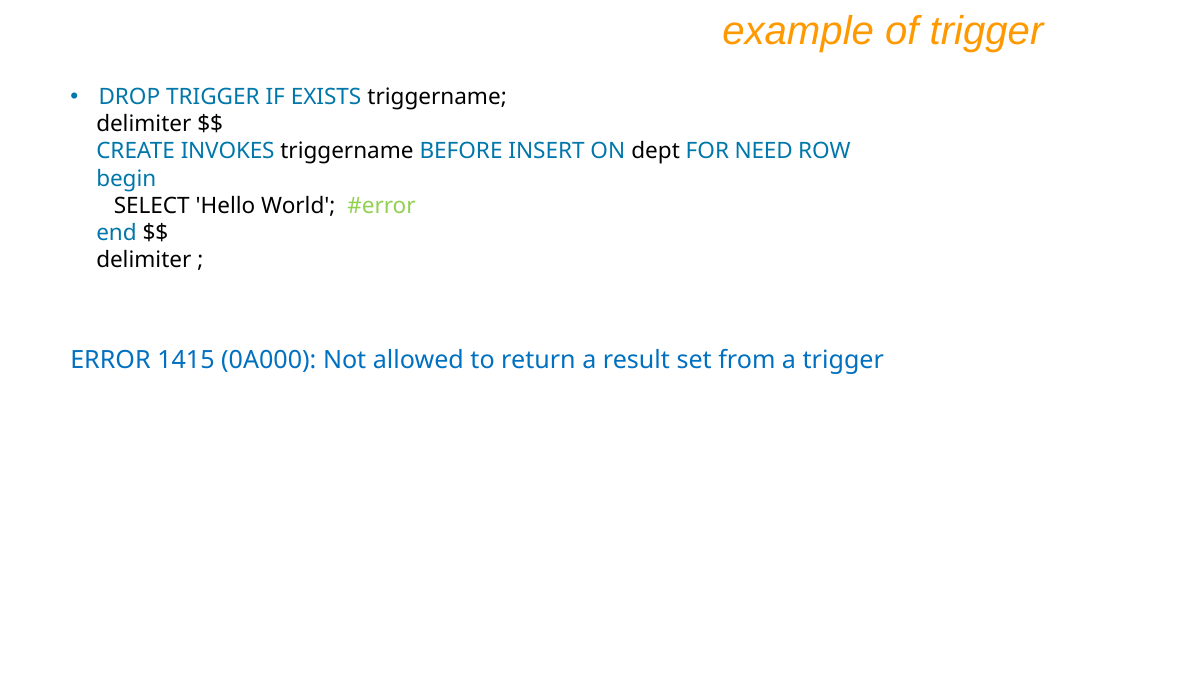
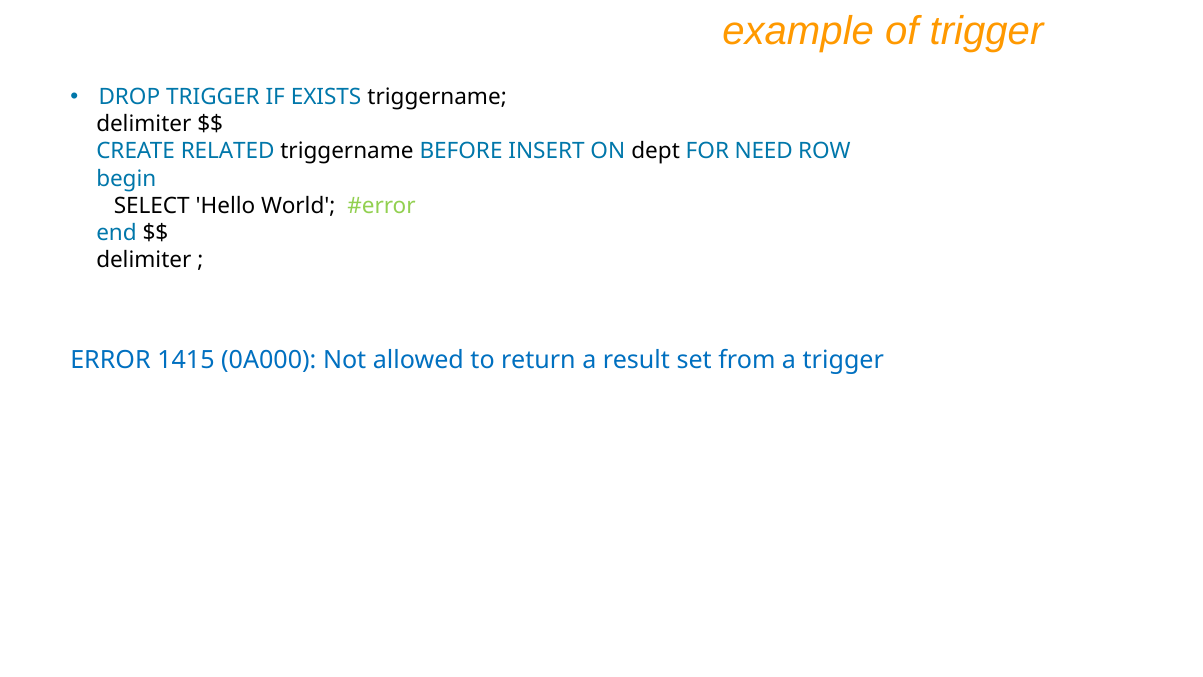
INVOKES: INVOKES -> RELATED (228, 151)
